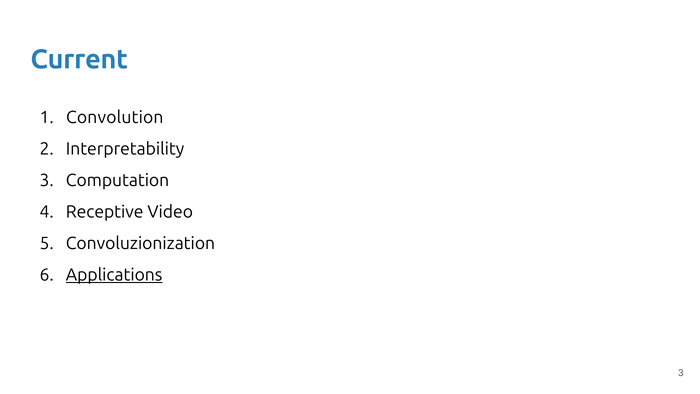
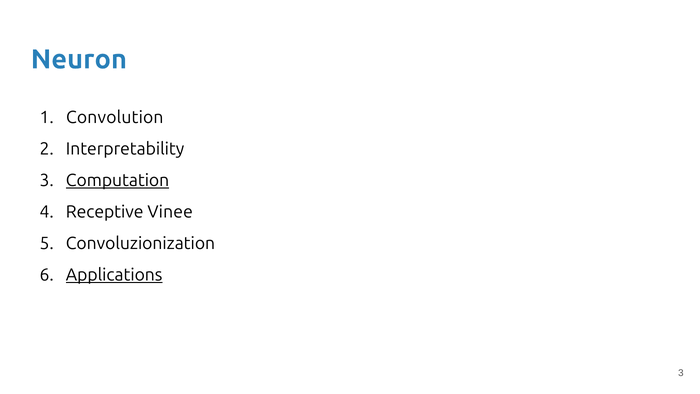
Current: Current -> Neuron (79, 59)
Computation underline: none -> present (118, 180)
Video: Video -> Vinee (170, 212)
